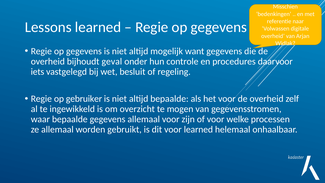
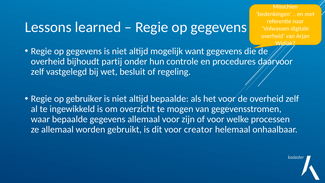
geval: geval -> partij (112, 61)
iets: iets -> zelf (37, 72)
voor learned: learned -> creator (198, 129)
